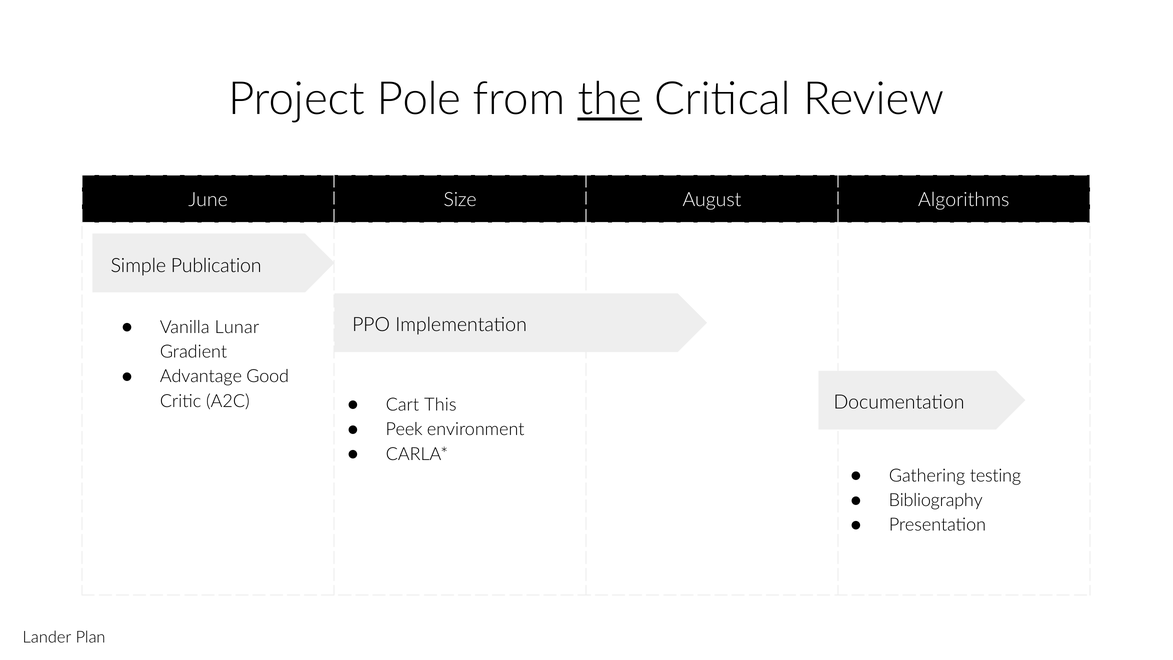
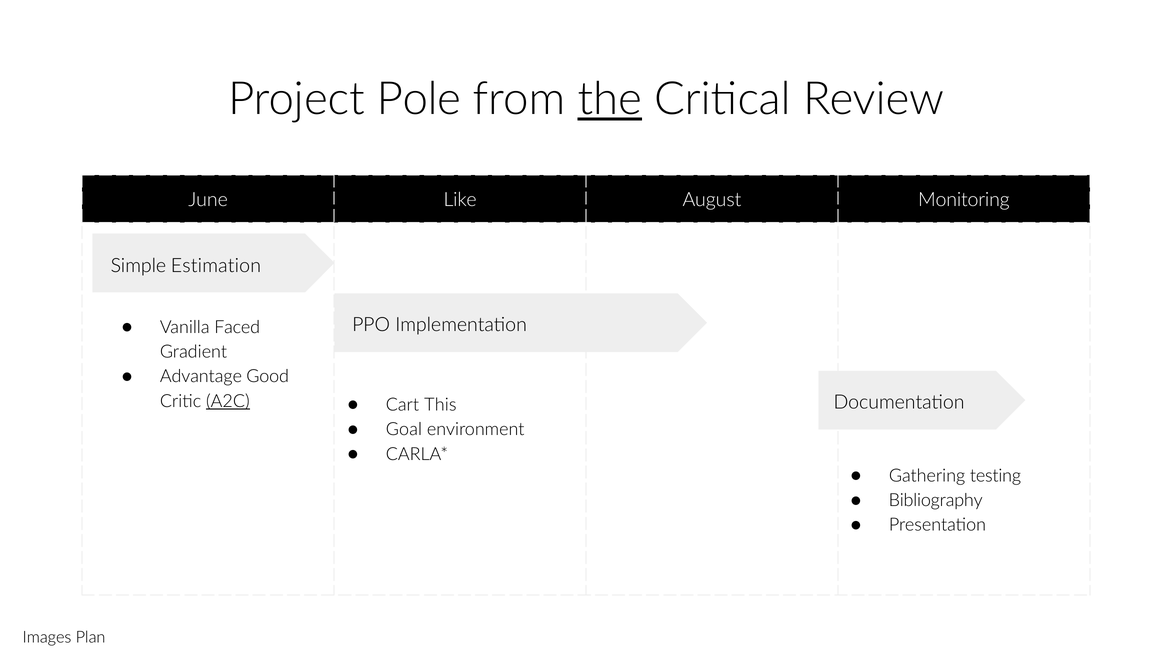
Size: Size -> Like (460, 200)
Algorithms: Algorithms -> Monitoring (964, 200)
Publication: Publication -> Estimation (216, 266)
Lunar: Lunar -> Faced (237, 327)
A2C underline: none -> present (228, 401)
Peek: Peek -> Goal (404, 429)
Lander: Lander -> Images (47, 637)
